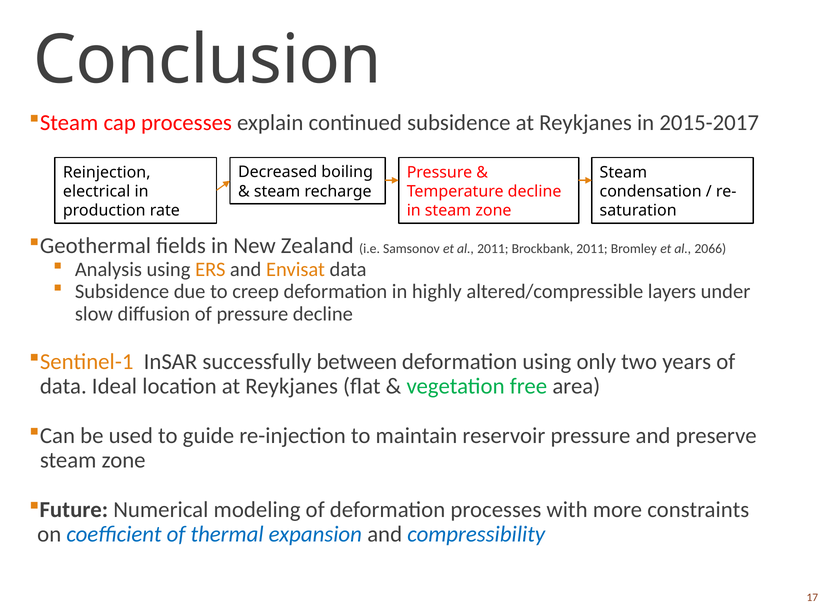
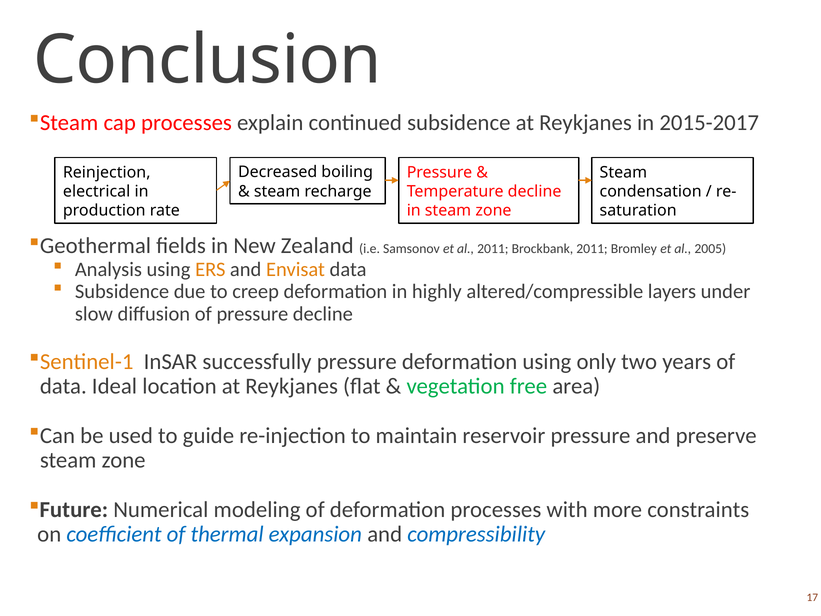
2066: 2066 -> 2005 (710, 249)
successfully between: between -> pressure (357, 362)
